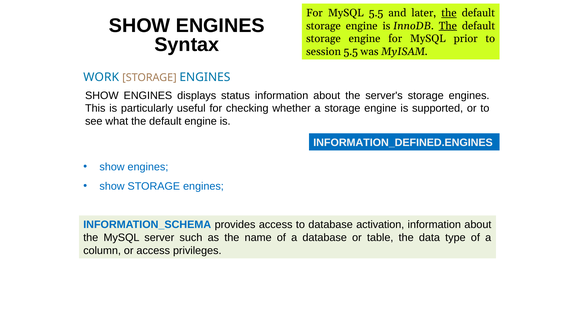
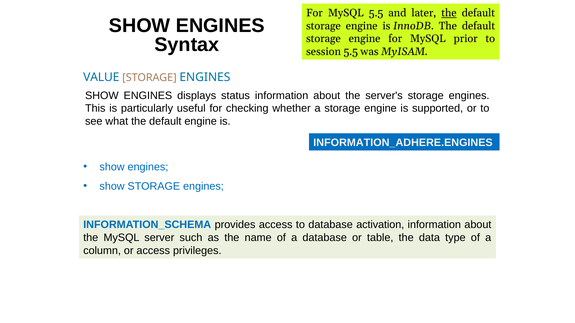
The underline: present -> none (448, 26)
WORK: WORK -> VALUE (101, 77)
INFORMATION_DEFINED.ENGINES: INFORMATION_DEFINED.ENGINES -> INFORMATION_ADHERE.ENGINES (403, 143)
